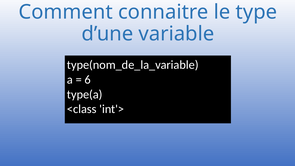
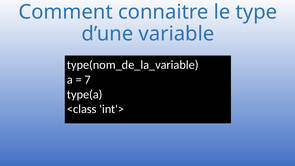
6: 6 -> 7 (88, 80)
